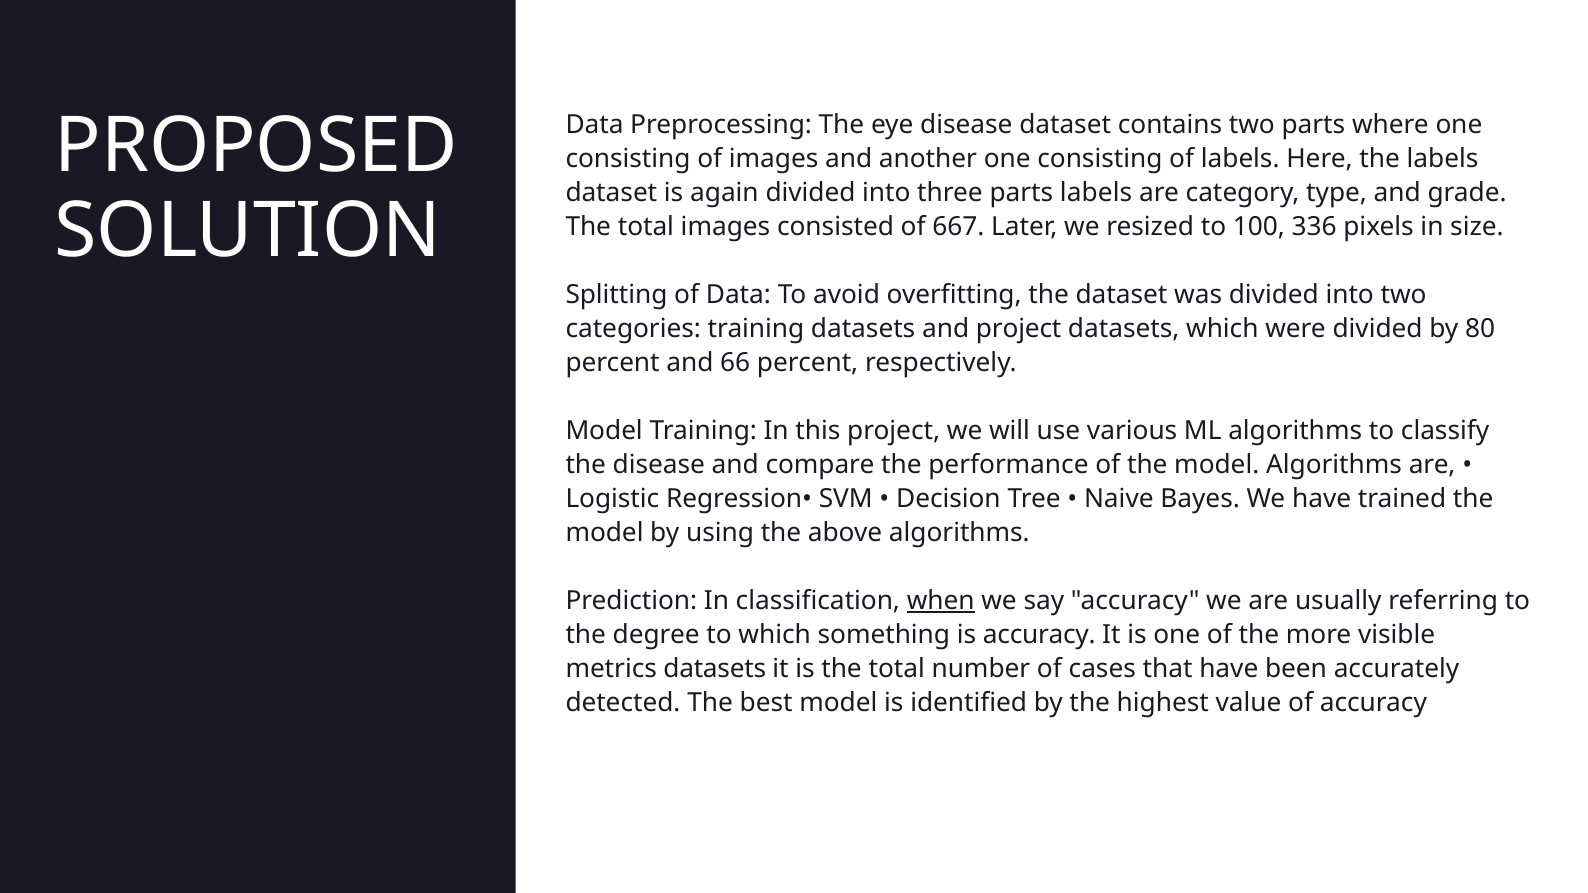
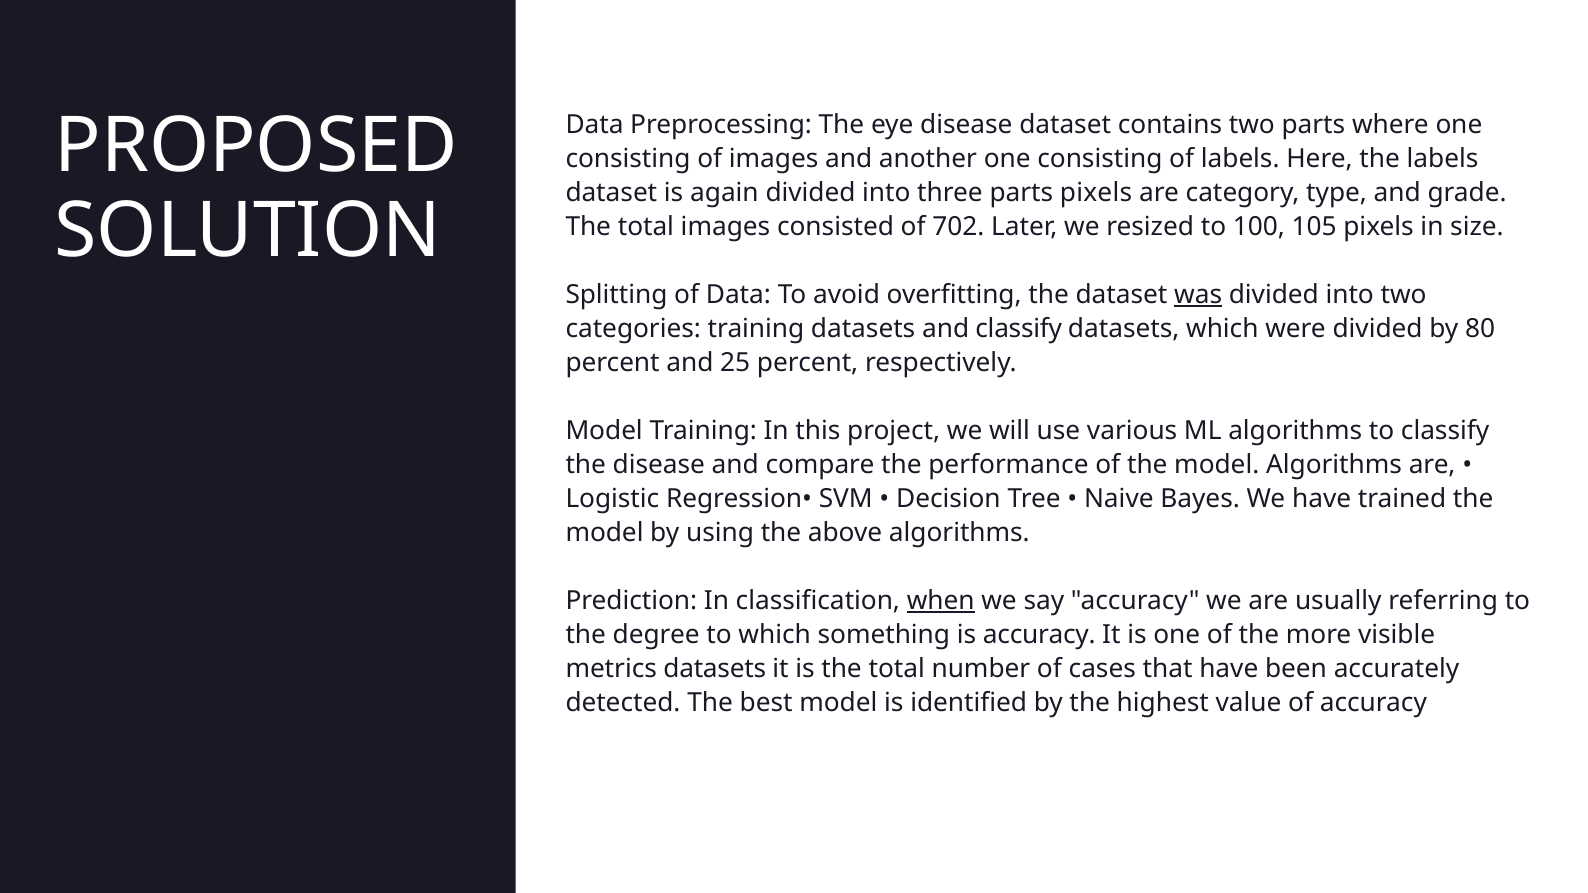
parts labels: labels -> pixels (1096, 193)
667: 667 -> 702 (958, 227)
336: 336 -> 105 (1314, 227)
was underline: none -> present (1198, 295)
and project: project -> classify (1019, 329)
66: 66 -> 25 (735, 363)
